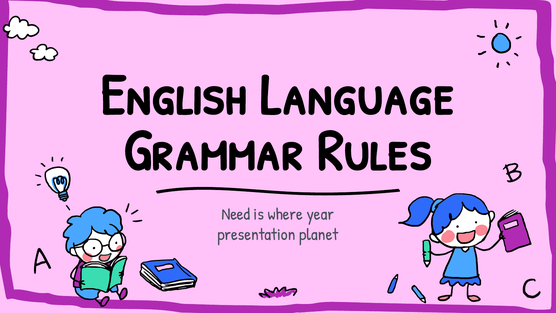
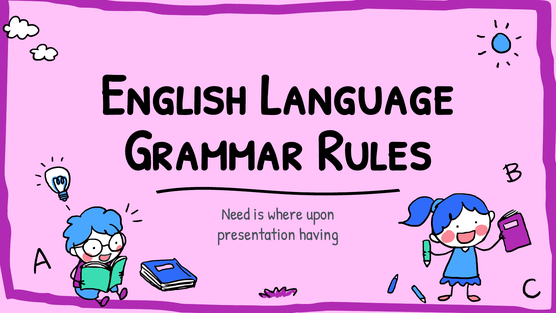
year: year -> upon (320, 214)
planet: planet -> having (319, 234)
